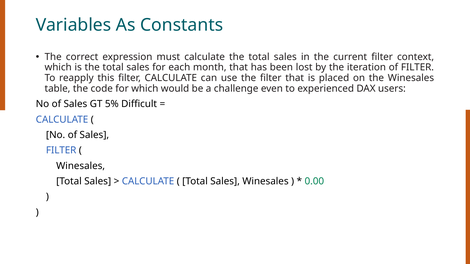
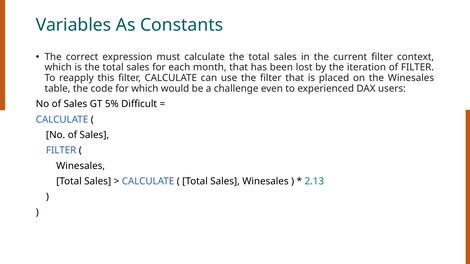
0.00: 0.00 -> 2.13 (314, 182)
